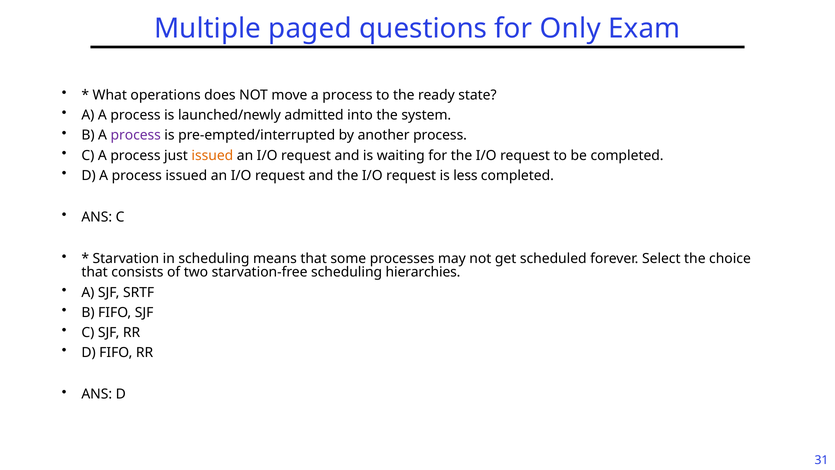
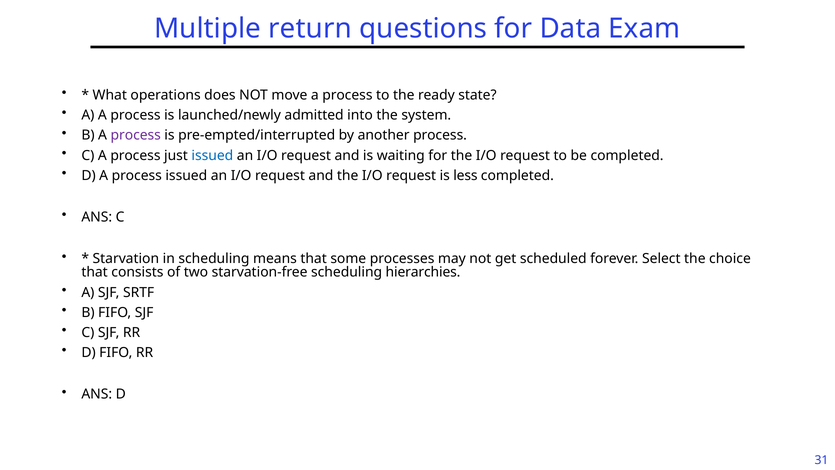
paged: paged -> return (310, 29)
Only: Only -> Data (570, 29)
issued colour: orange -> blue (212, 155)
